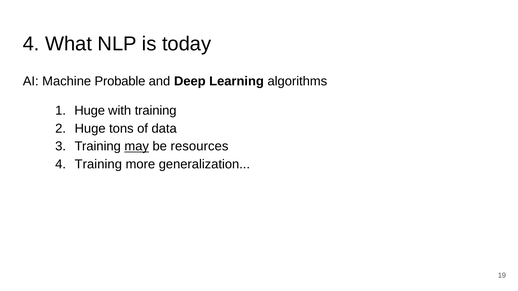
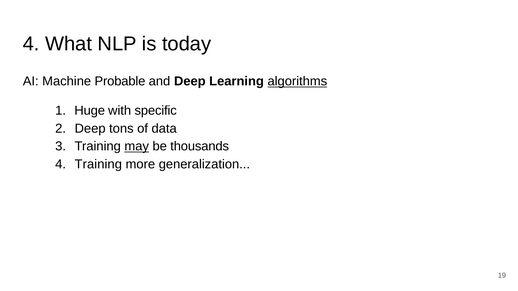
algorithms underline: none -> present (297, 81)
with training: training -> specific (156, 111)
Huge: Huge -> Deep (90, 129)
resources: resources -> thousands (200, 147)
